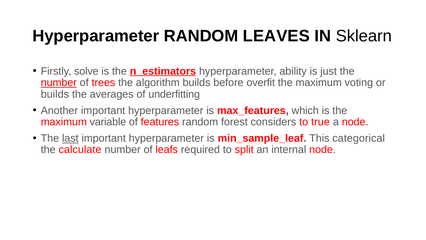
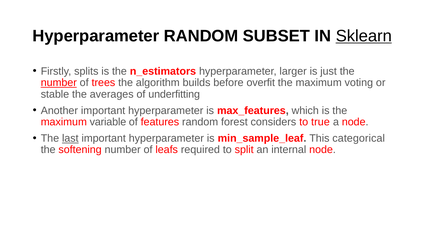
LEAVES: LEAVES -> SUBSET (276, 36)
Sklearn underline: none -> present (364, 36)
solve: solve -> splits (86, 71)
n_estimators underline: present -> none (163, 71)
ability: ability -> larger (293, 71)
builds: builds -> stable (55, 94)
calculate: calculate -> softening (80, 150)
